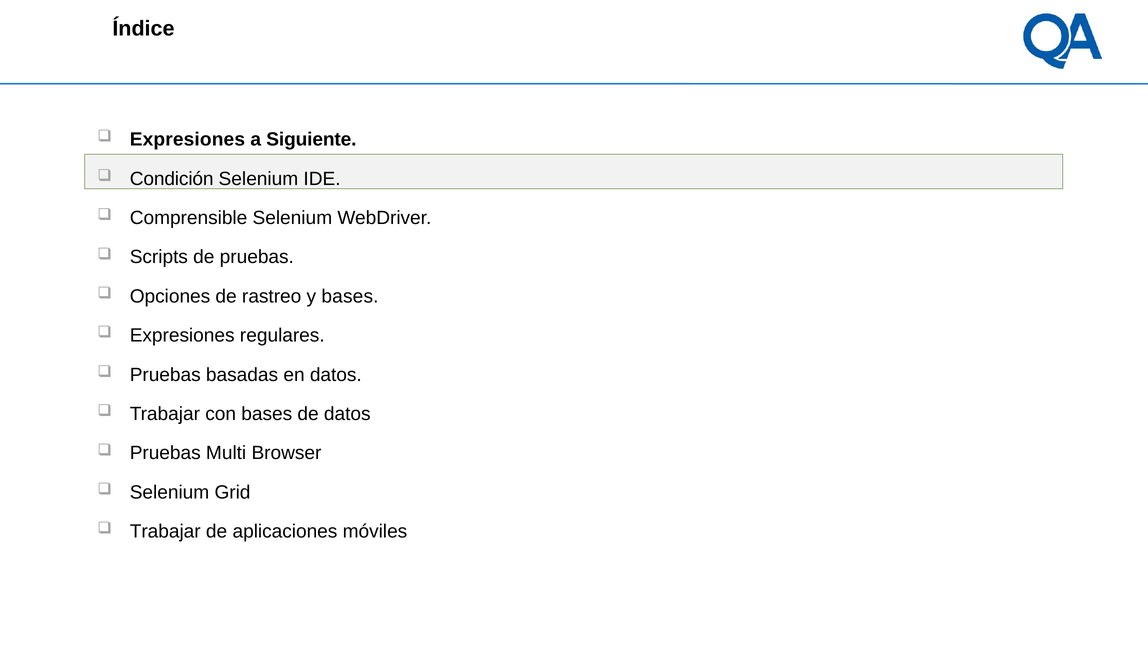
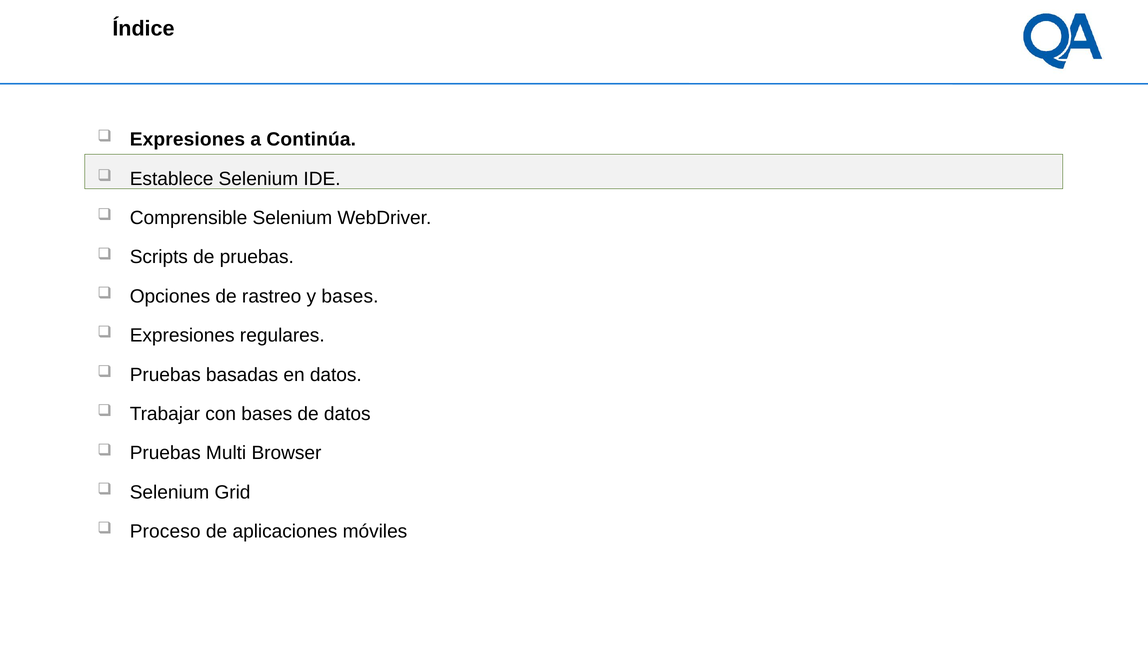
Siguiente: Siguiente -> Continúa (311, 139)
Condición: Condición -> Establece (172, 179)
Trabajar: Trabajar -> Proceso (165, 531)
